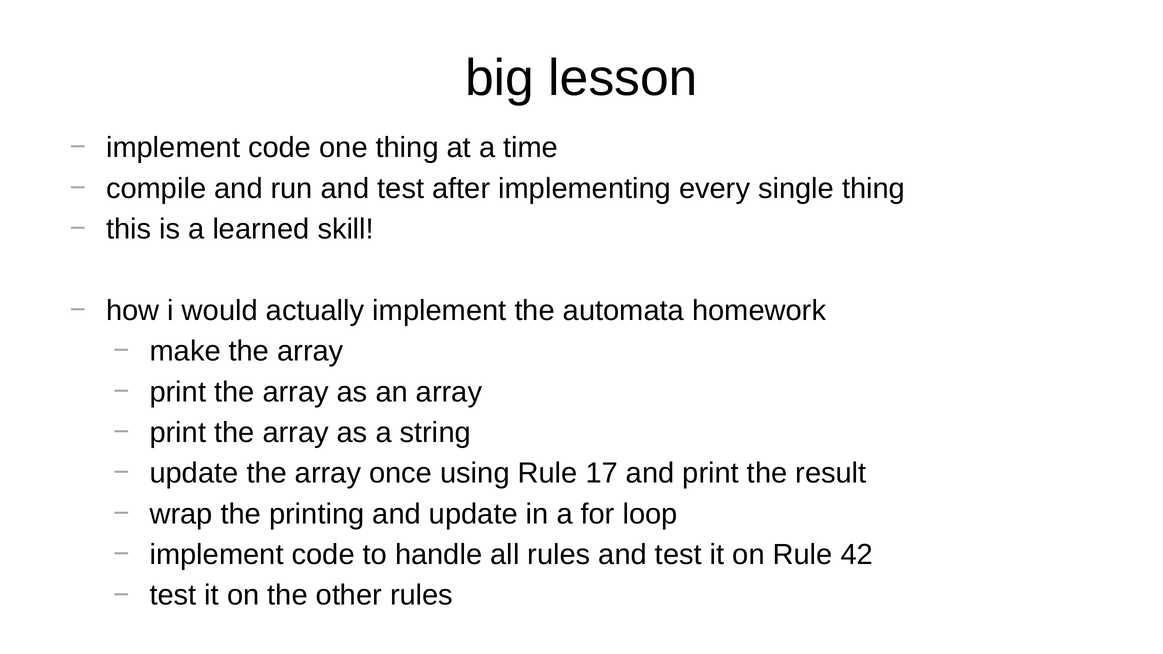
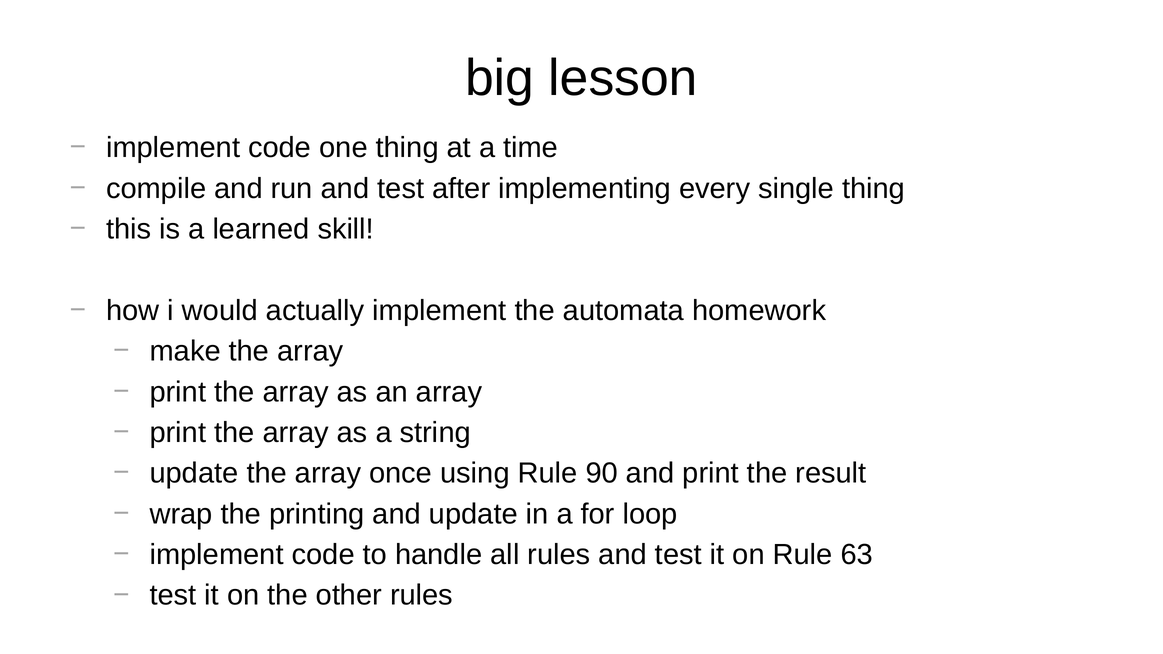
17: 17 -> 90 (602, 473)
42: 42 -> 63 (857, 555)
